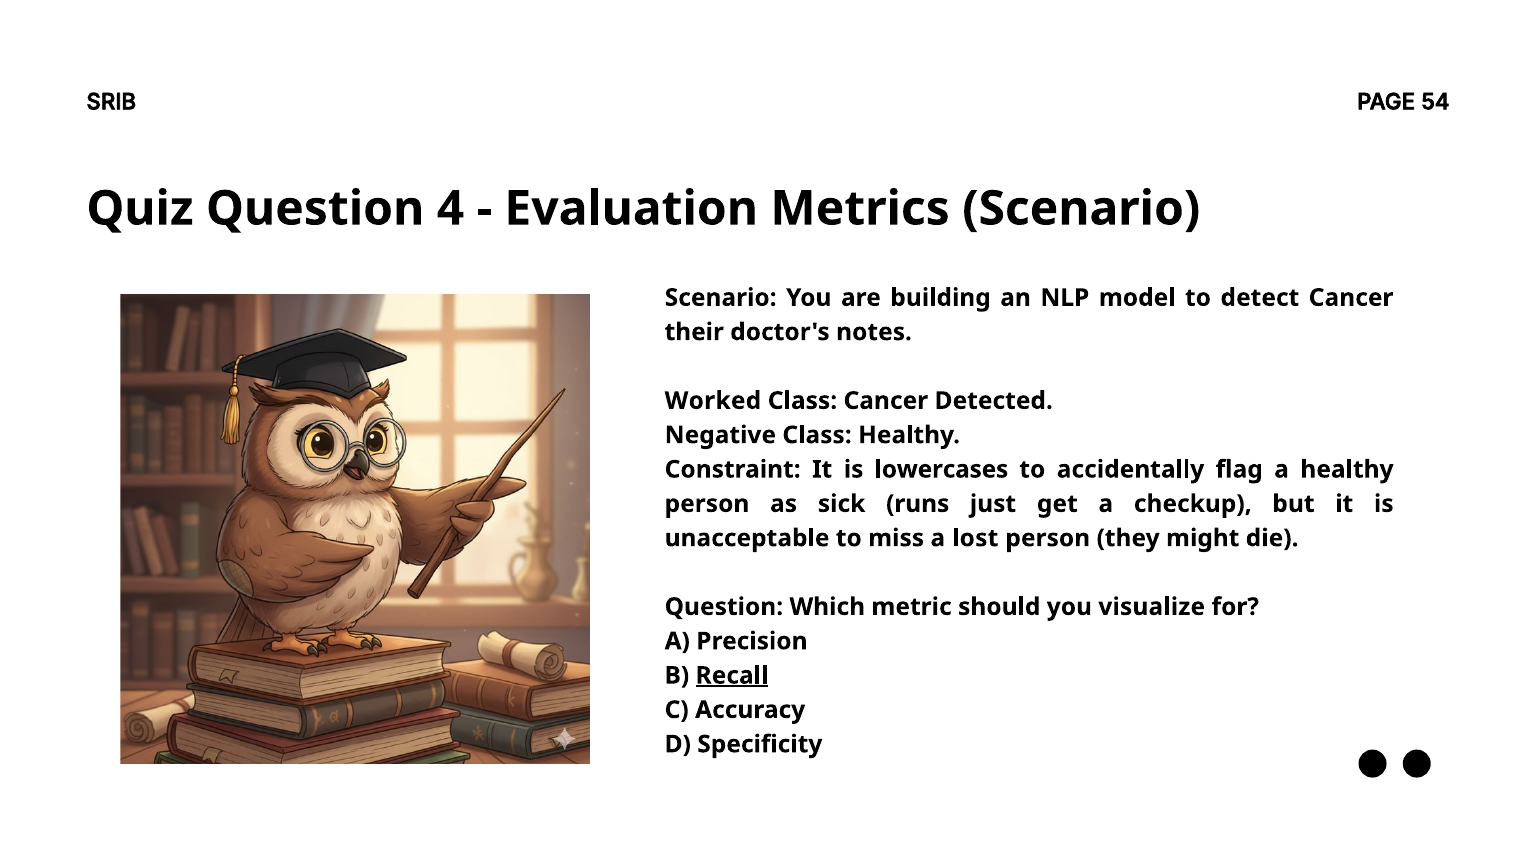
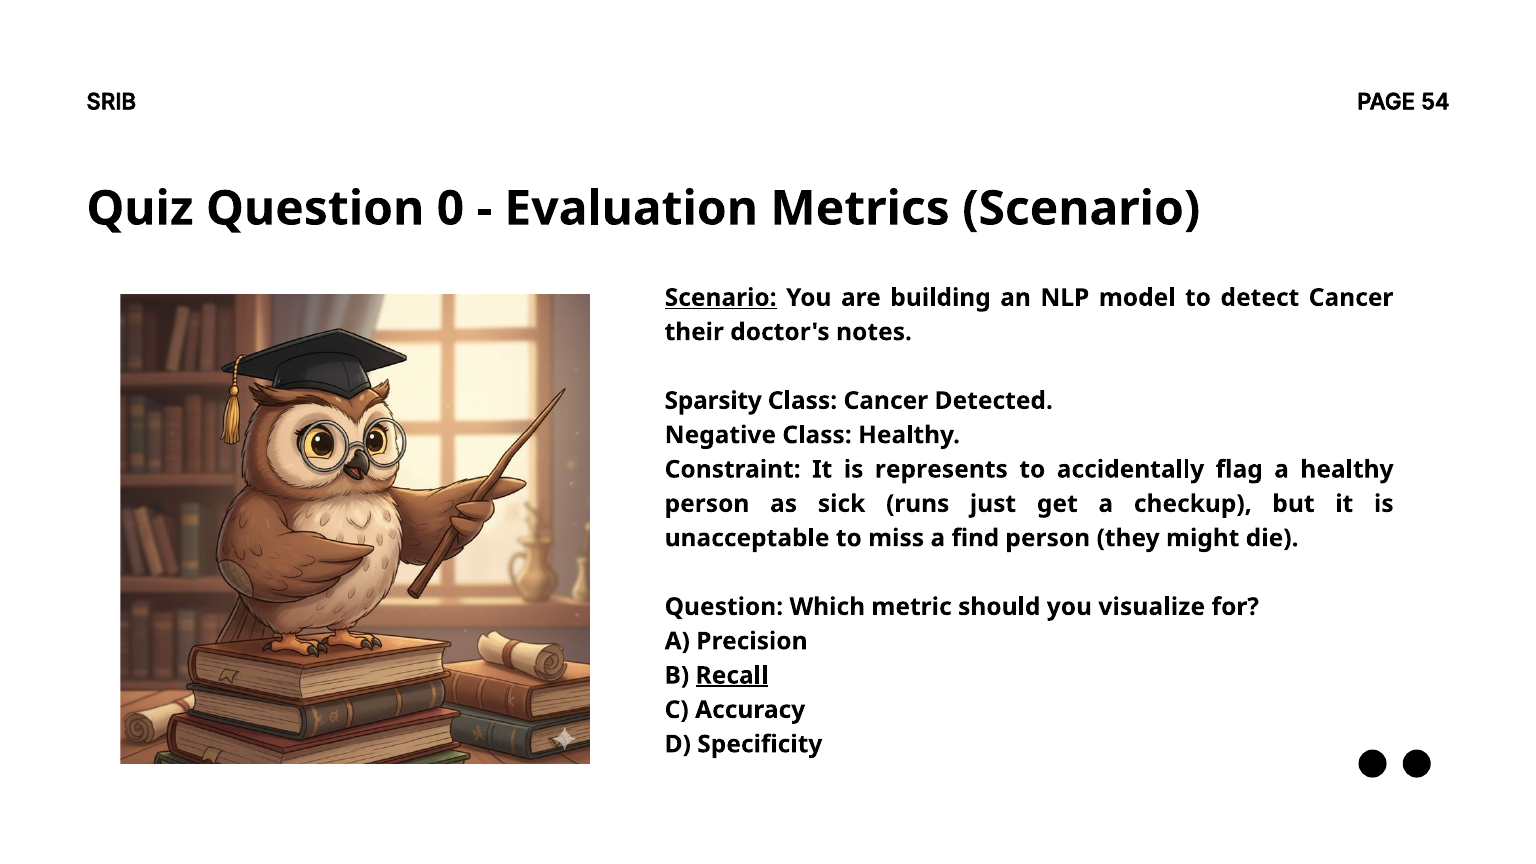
4: 4 -> 0 (450, 209)
Scenario underline: none -> present (721, 298)
Worked: Worked -> Sparsity (713, 401)
lowercases: lowercases -> represents (941, 469)
lost: lost -> find (975, 538)
